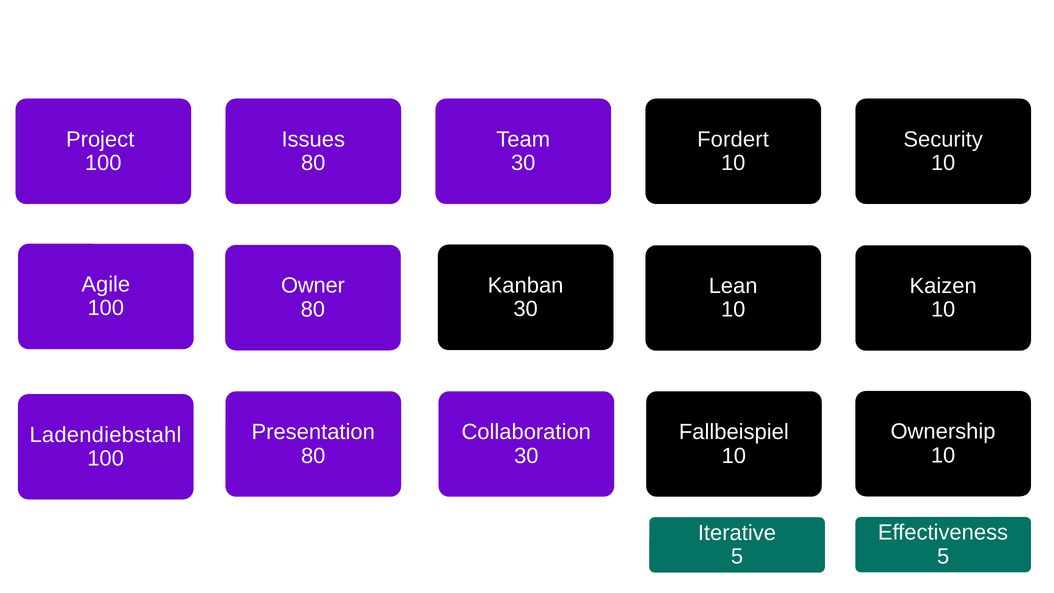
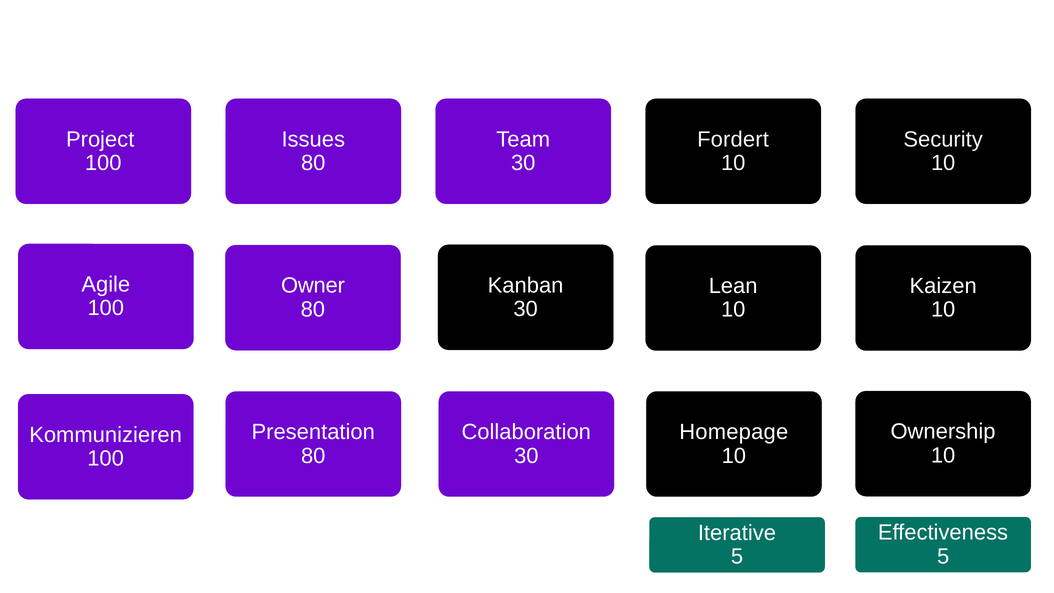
Fallbeispiel: Fallbeispiel -> Homepage (734, 432)
Ladendiebstahl: Ladendiebstahl -> Kommunizieren (106, 435)
